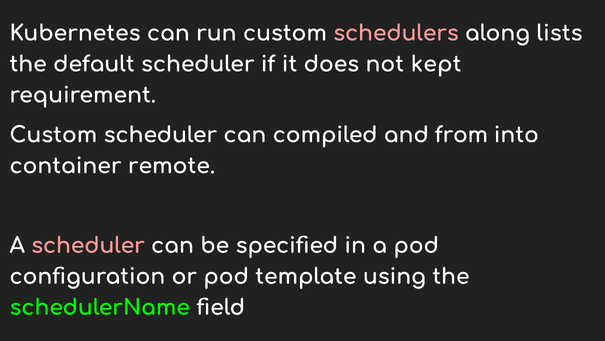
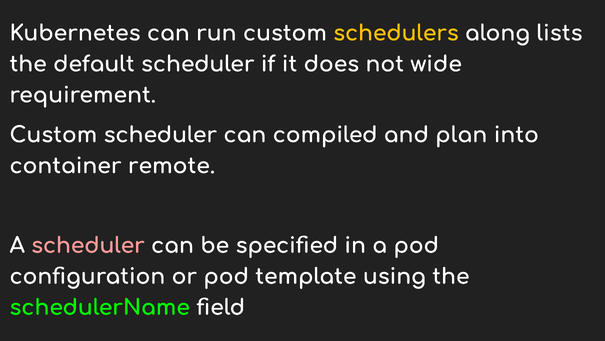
schedulers colour: pink -> yellow (396, 33)
kept: kept -> wide (436, 64)
from: from -> plan (461, 135)
